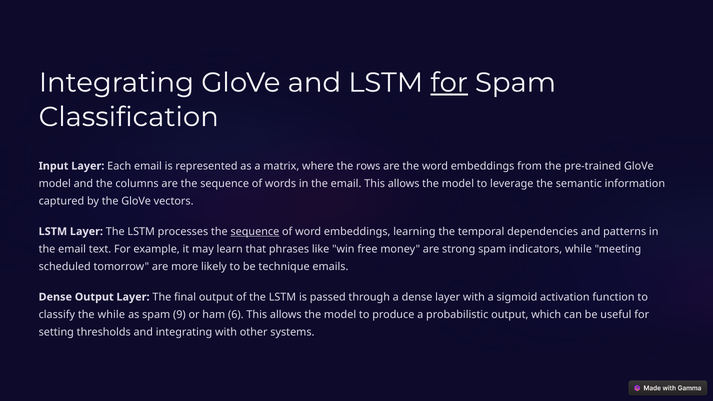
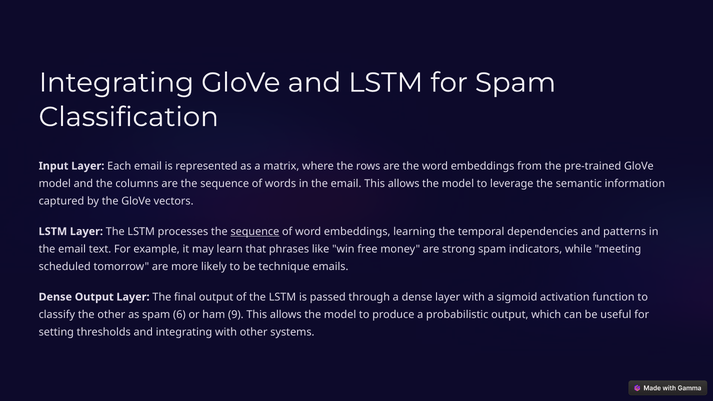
for underline: present -> none (449, 83)
the while: while -> other (111, 315)
9: 9 -> 6 (179, 315)
6: 6 -> 9 (236, 315)
